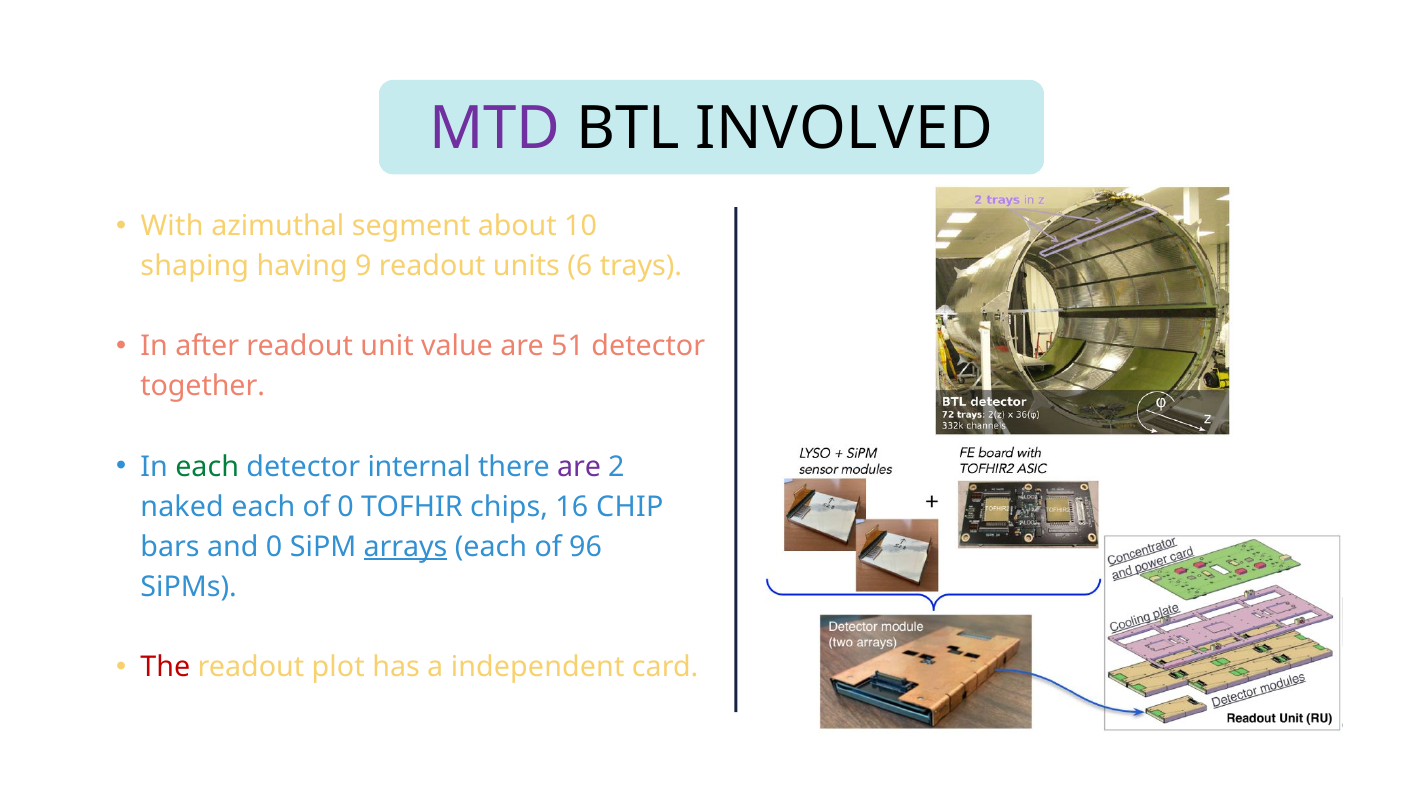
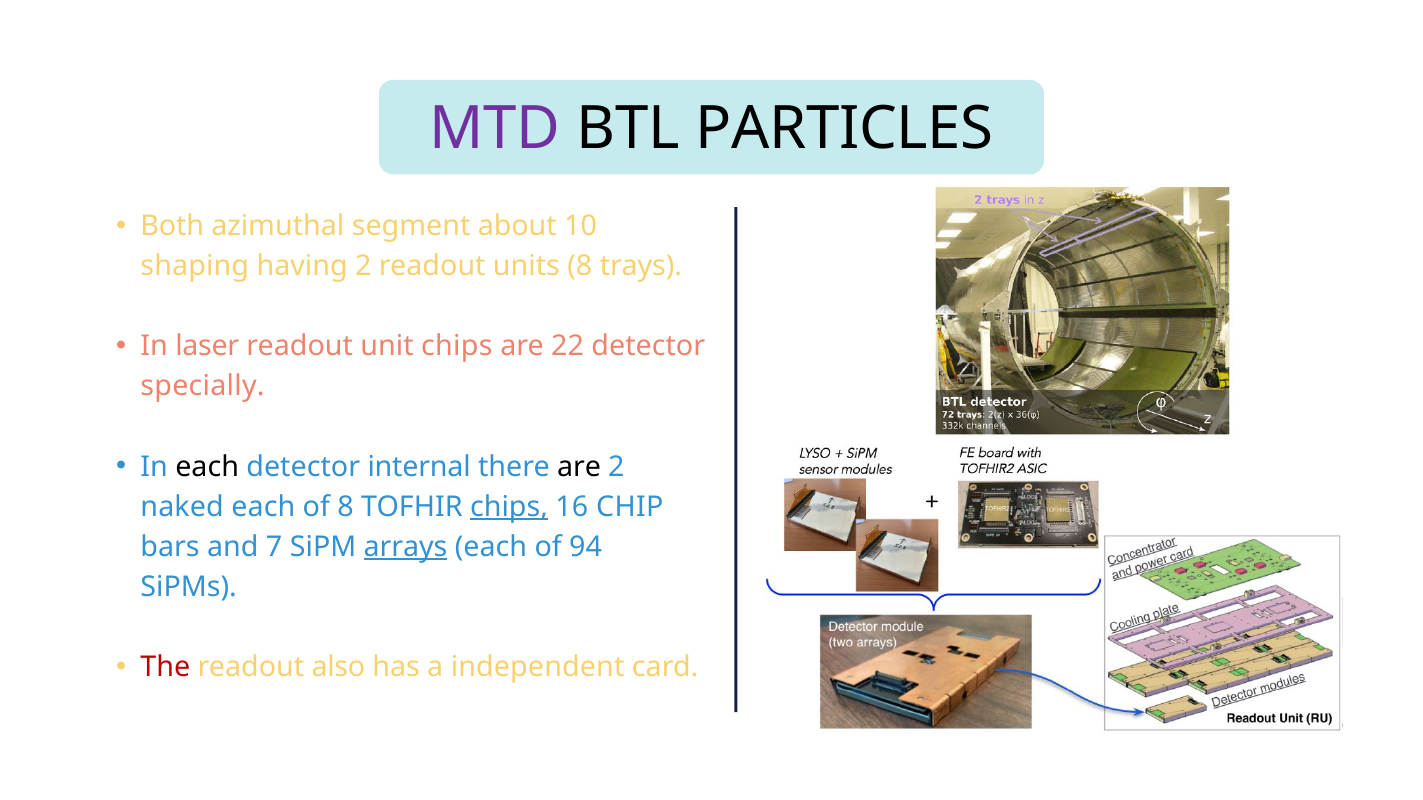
INVOLVED: INVOLVED -> PARTICLES (845, 128)
With: With -> Both (172, 226)
having 9: 9 -> 2 (363, 266)
units 6: 6 -> 8 (580, 266)
after: after -> laser (207, 347)
unit value: value -> chips (457, 347)
51: 51 -> 22 (568, 347)
together: together -> specially (203, 387)
each colour: green -> black (207, 467)
are colour: purple -> black (579, 467)
of 0: 0 -> 8 (346, 507)
chips underline: none -> present (509, 507)
and 0: 0 -> 7 (274, 547)
96: 96 -> 94 (586, 547)
plot: plot -> also (338, 668)
